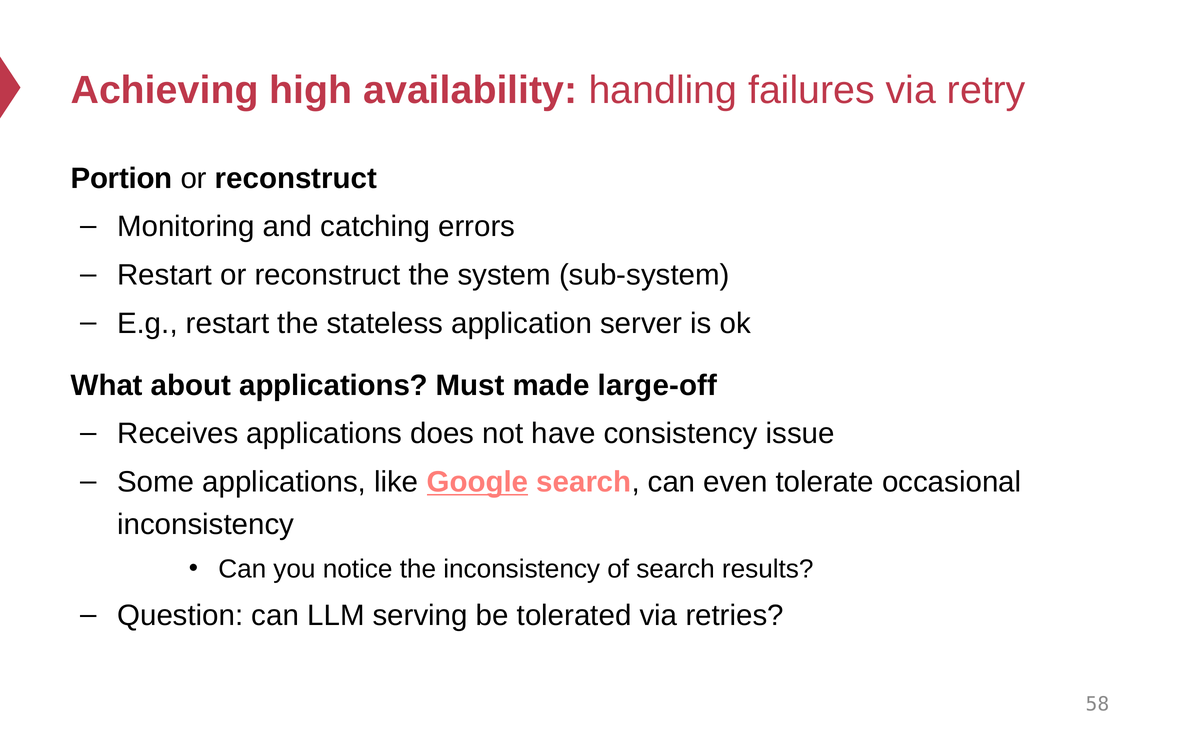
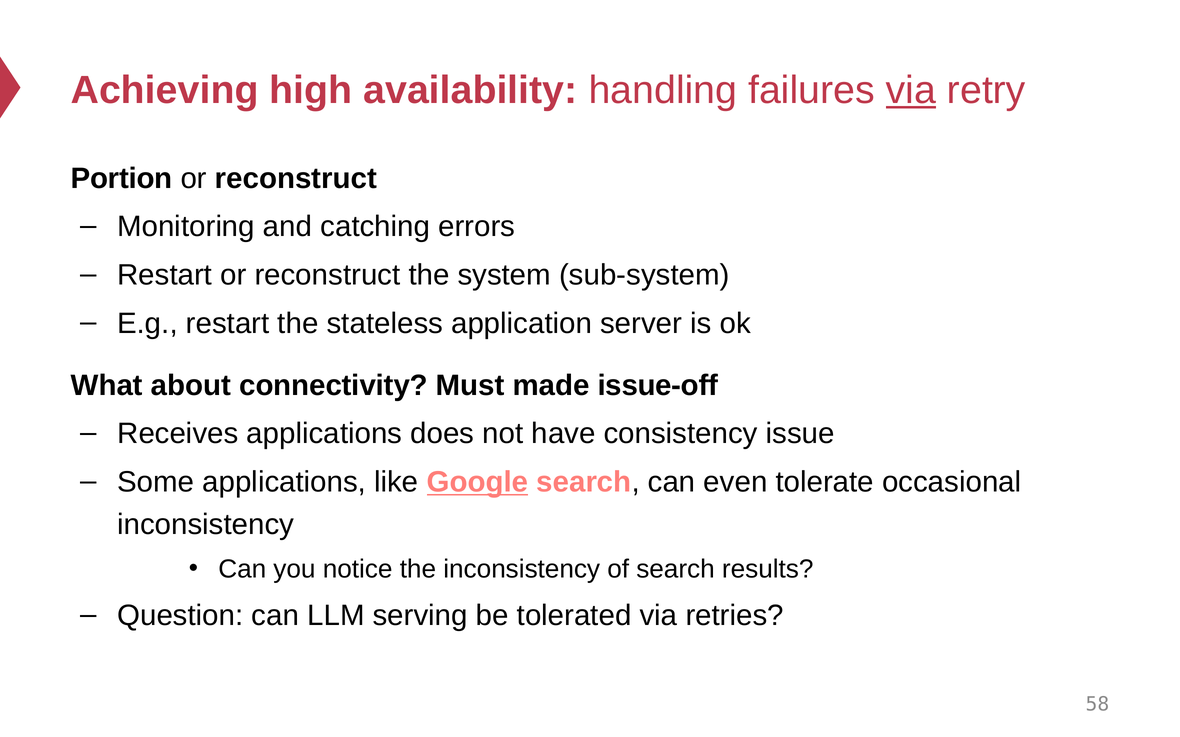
via underline: none -> present (911, 90)
about applications: applications -> connectivity (334, 386)
large-off: large-off -> issue-off (658, 386)
